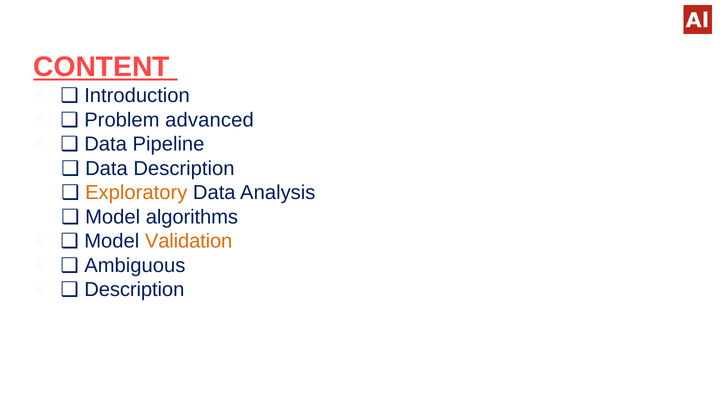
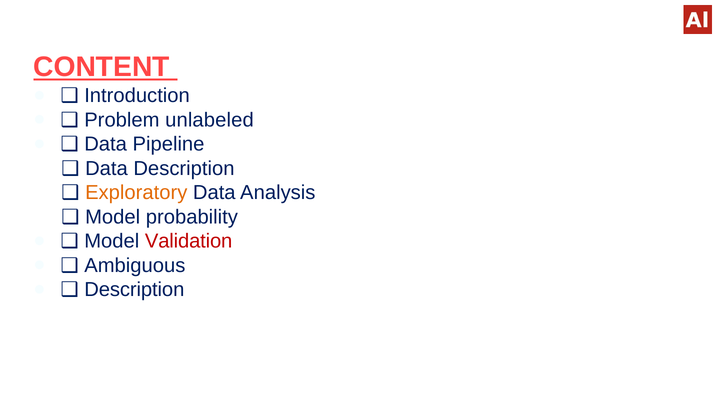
advanced: advanced -> unlabeled (209, 120)
algorithms: algorithms -> probability (192, 217)
Validation colour: orange -> red (189, 241)
